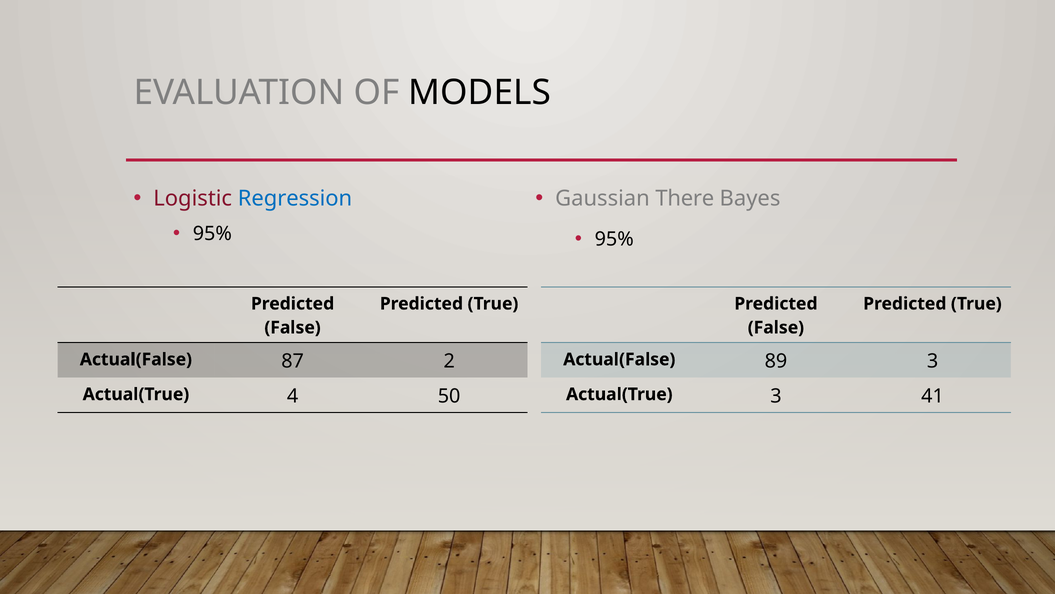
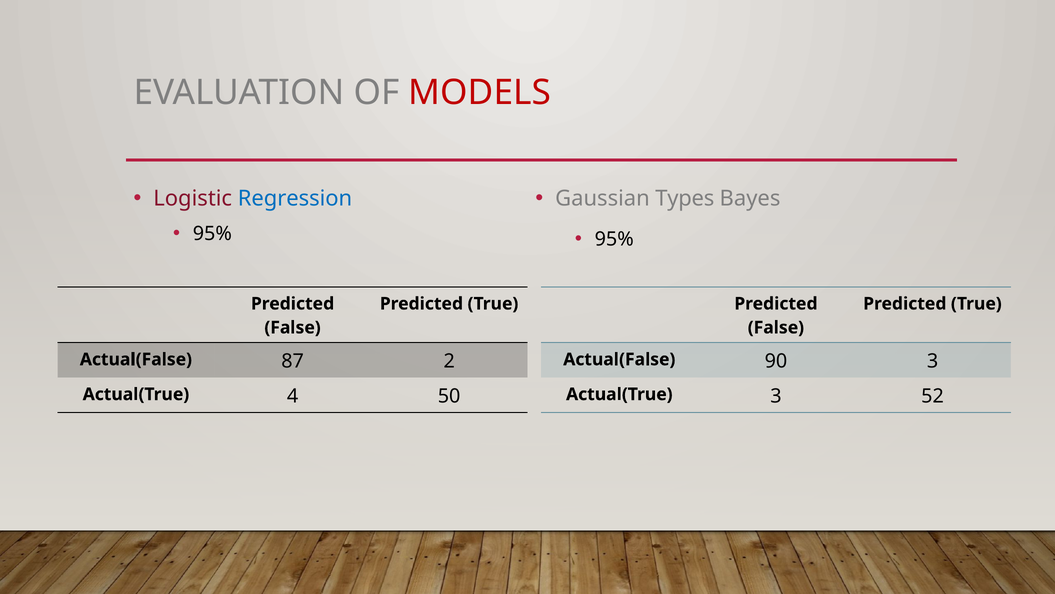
MODELS colour: black -> red (480, 92)
There: There -> Types (685, 198)
89: 89 -> 90 (776, 361)
41: 41 -> 52 (933, 396)
